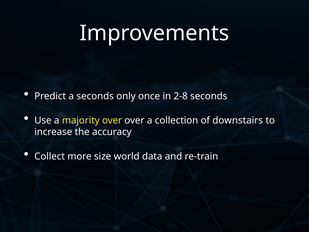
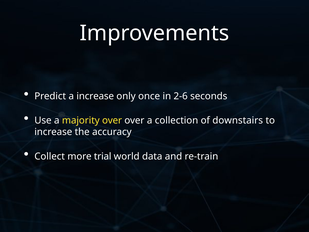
a seconds: seconds -> increase (95, 96)
2-8: 2-8 -> 2-6 (181, 96)
size: size -> trial (103, 156)
